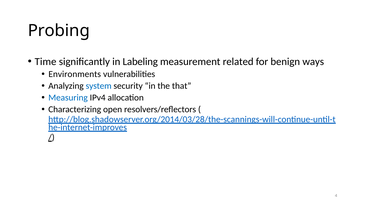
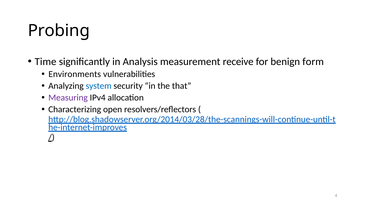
Labeling: Labeling -> Analysis (140, 62)
related: related -> receive (238, 62)
ways: ways -> form (313, 62)
Measuring colour: blue -> purple (68, 98)
